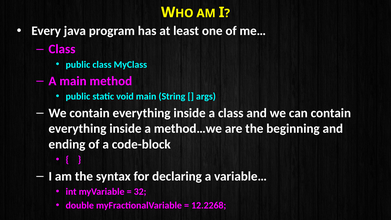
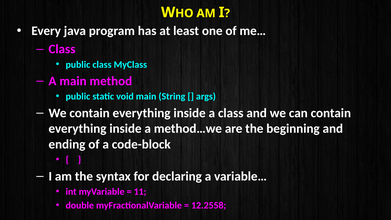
32: 32 -> 11 (140, 192)
12.2268: 12.2268 -> 12.2558 (209, 205)
